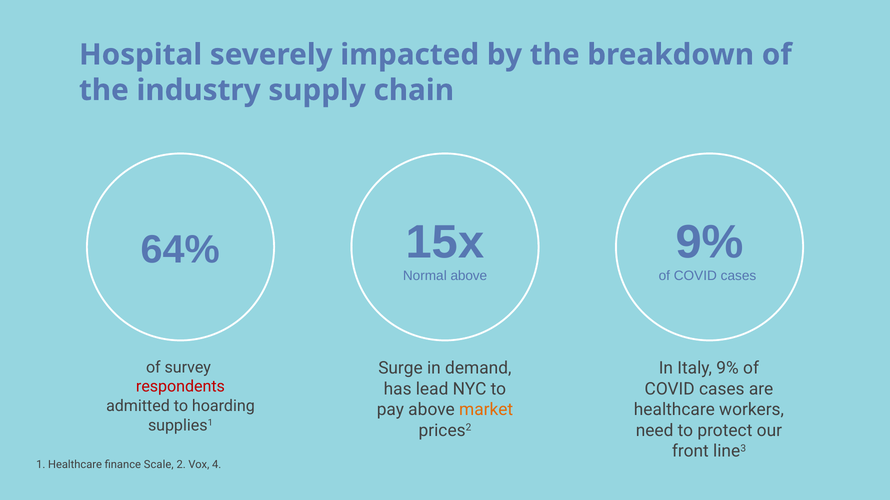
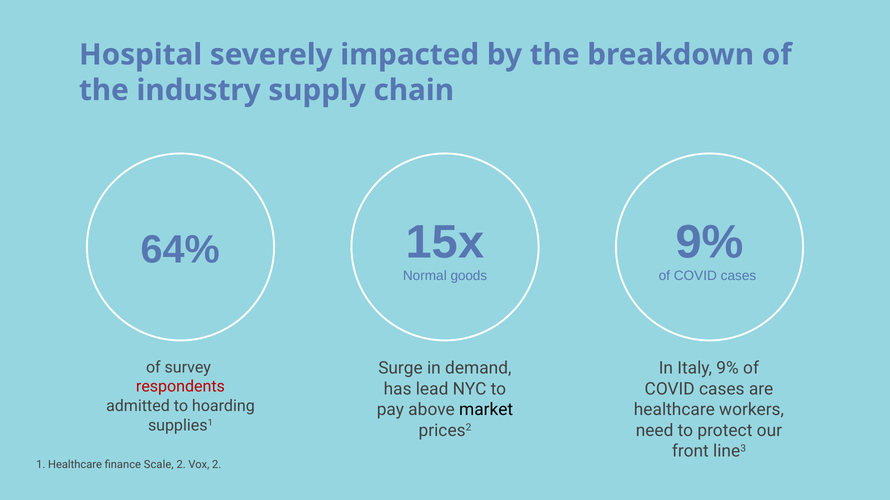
Normal above: above -> goods (469, 276)
market colour: orange -> black (486, 410)
Vox 4: 4 -> 2 (217, 465)
